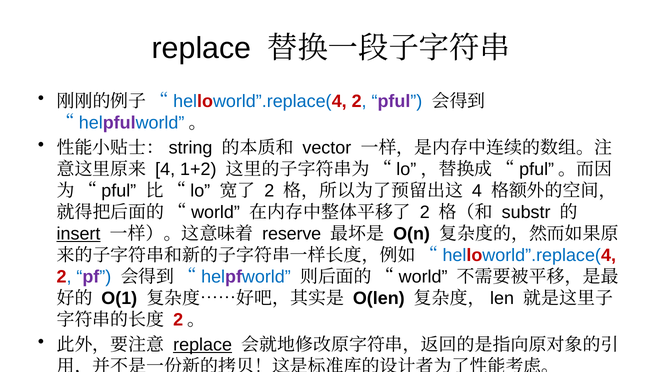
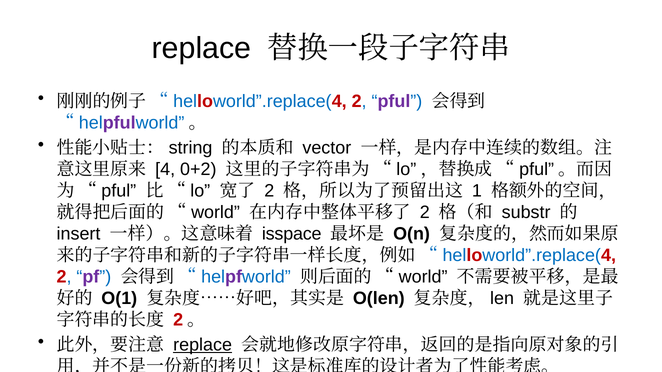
1+2: 1+2 -> 0+2 (198, 169)
4: 4 -> 1 (477, 191)
insert underline: present -> none (79, 234)
reserve: reserve -> isspace (292, 234)
